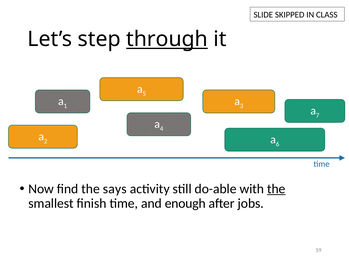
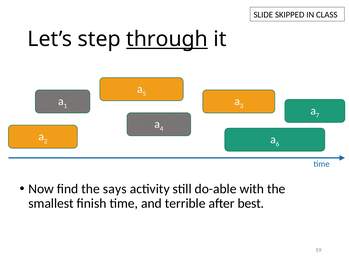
the underline: present -> none (276, 189)
enough: enough -> terrible (185, 203)
jobs: jobs -> best (251, 203)
